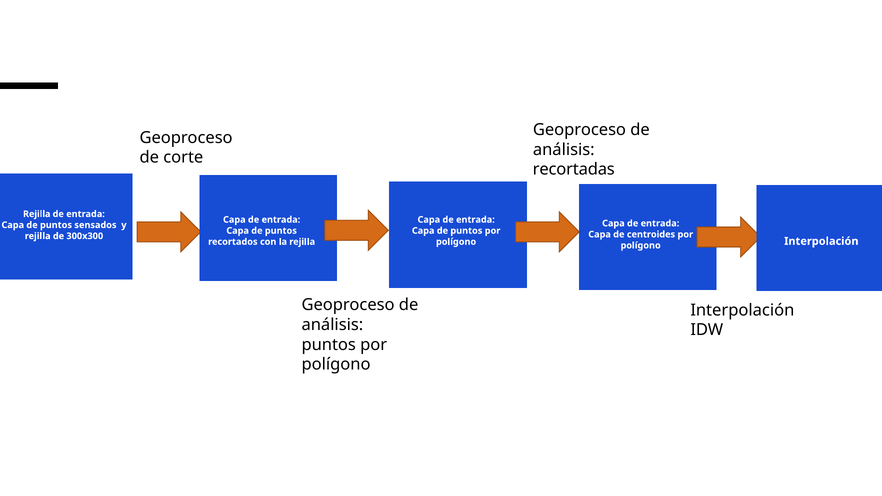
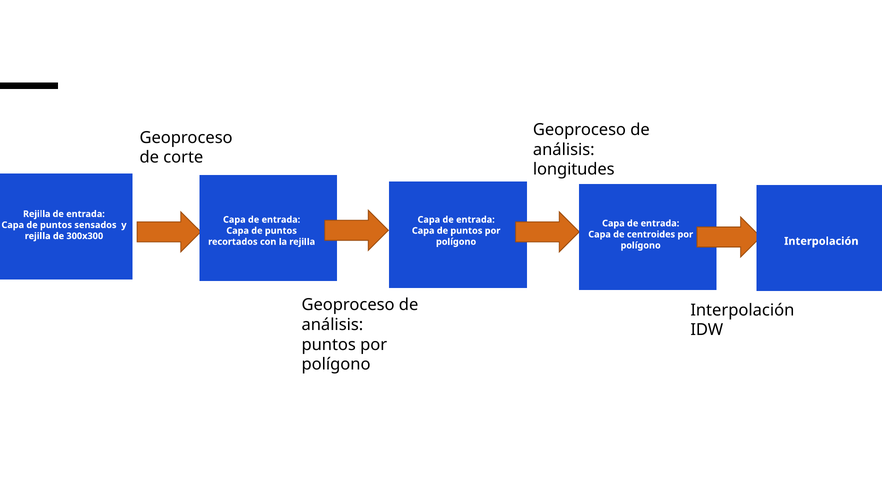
recortadas: recortadas -> longitudes (574, 169)
